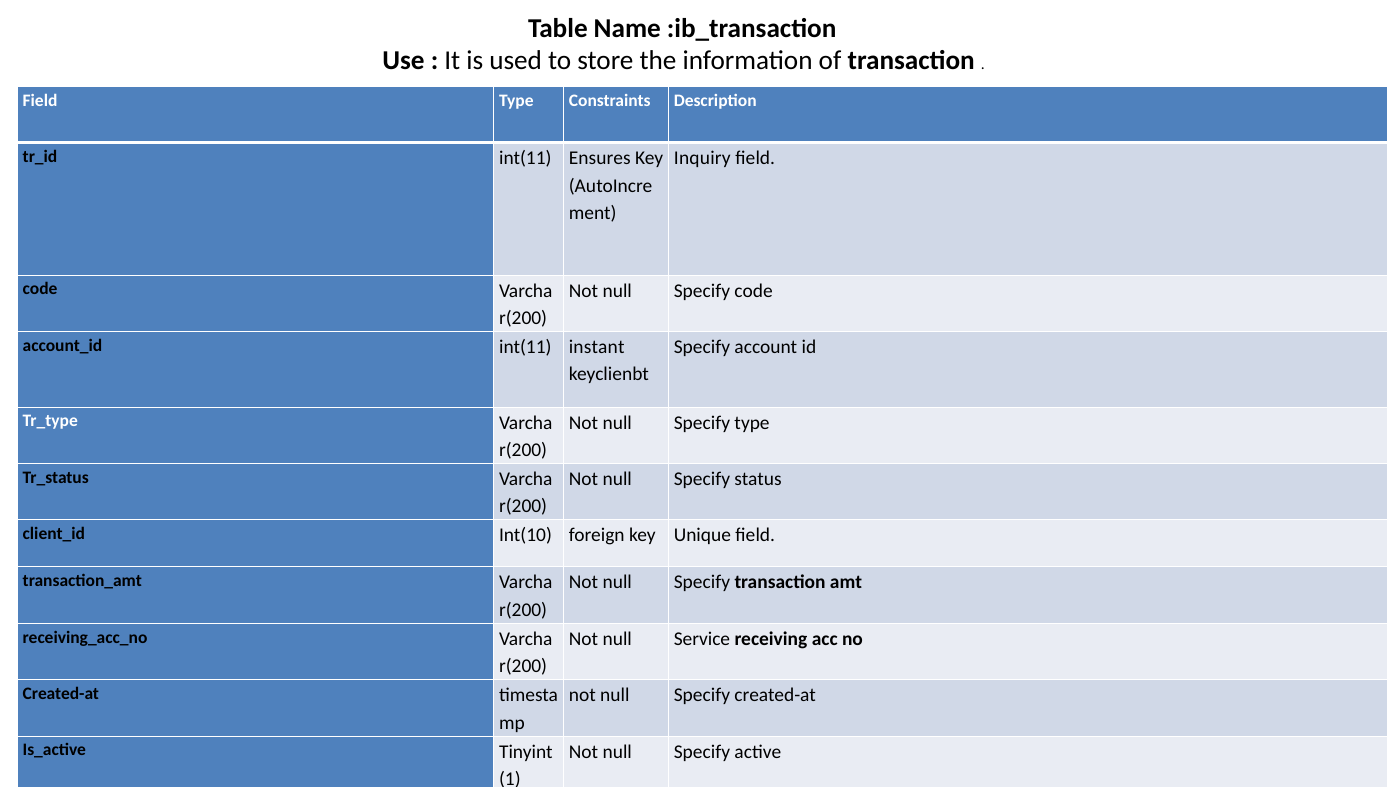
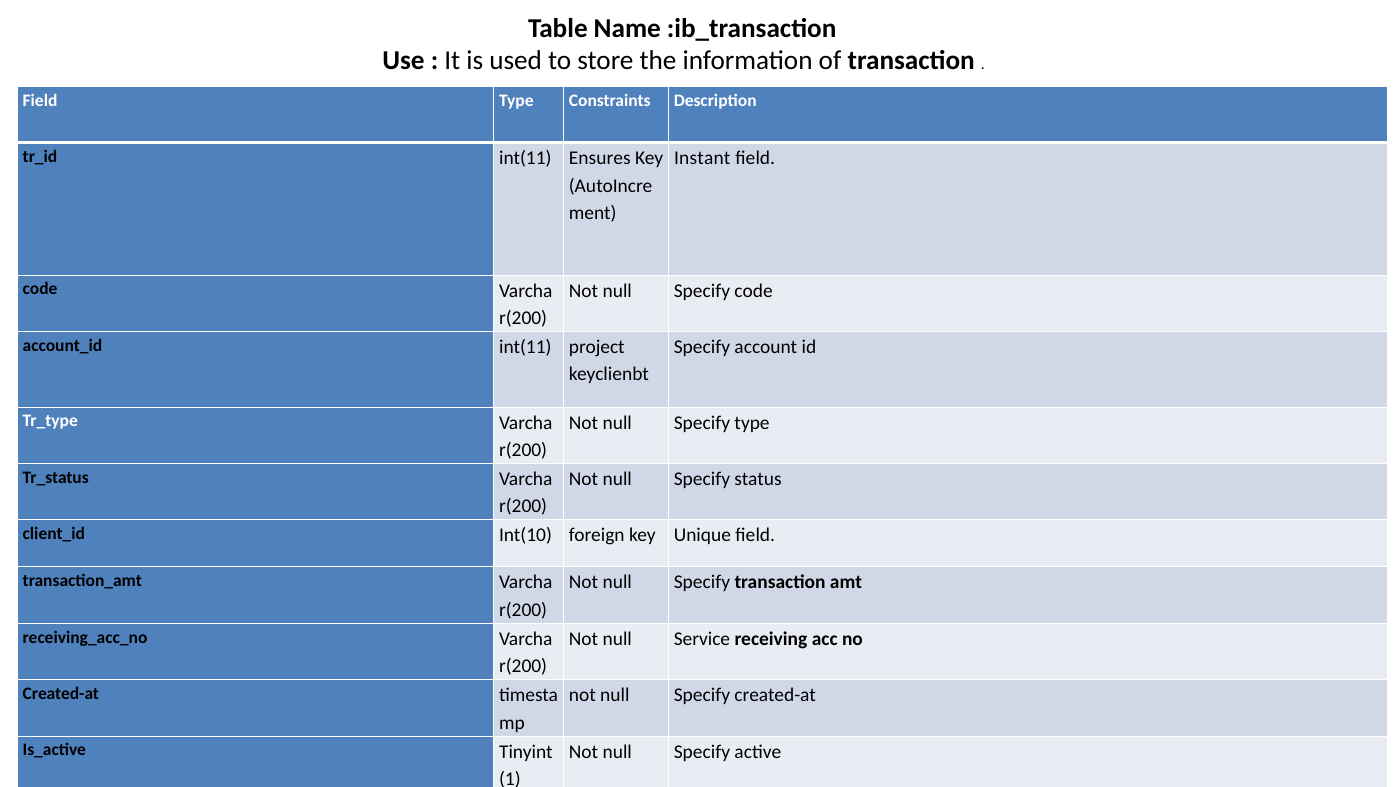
Inquiry: Inquiry -> Instant (702, 158)
instant: instant -> project (597, 347)
